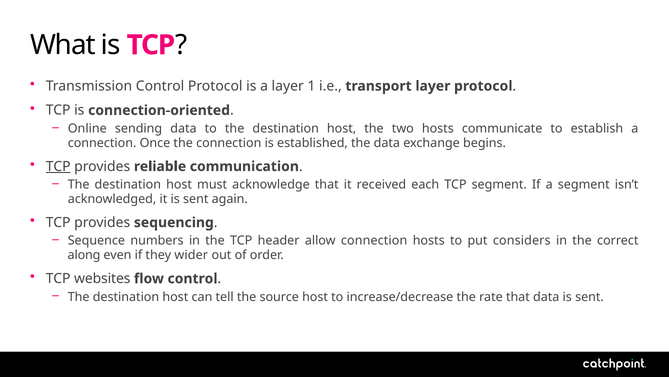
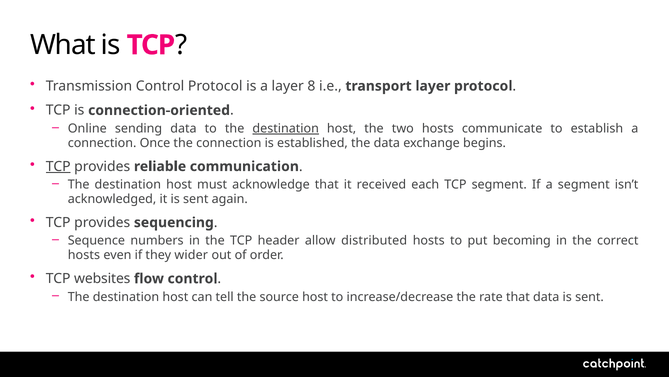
1: 1 -> 8 (311, 86)
destination underline: none -> present (286, 128)
allow connection: connection -> distributed (374, 240)
considers: considers -> becoming (522, 240)
along: along -> hosts (84, 255)
